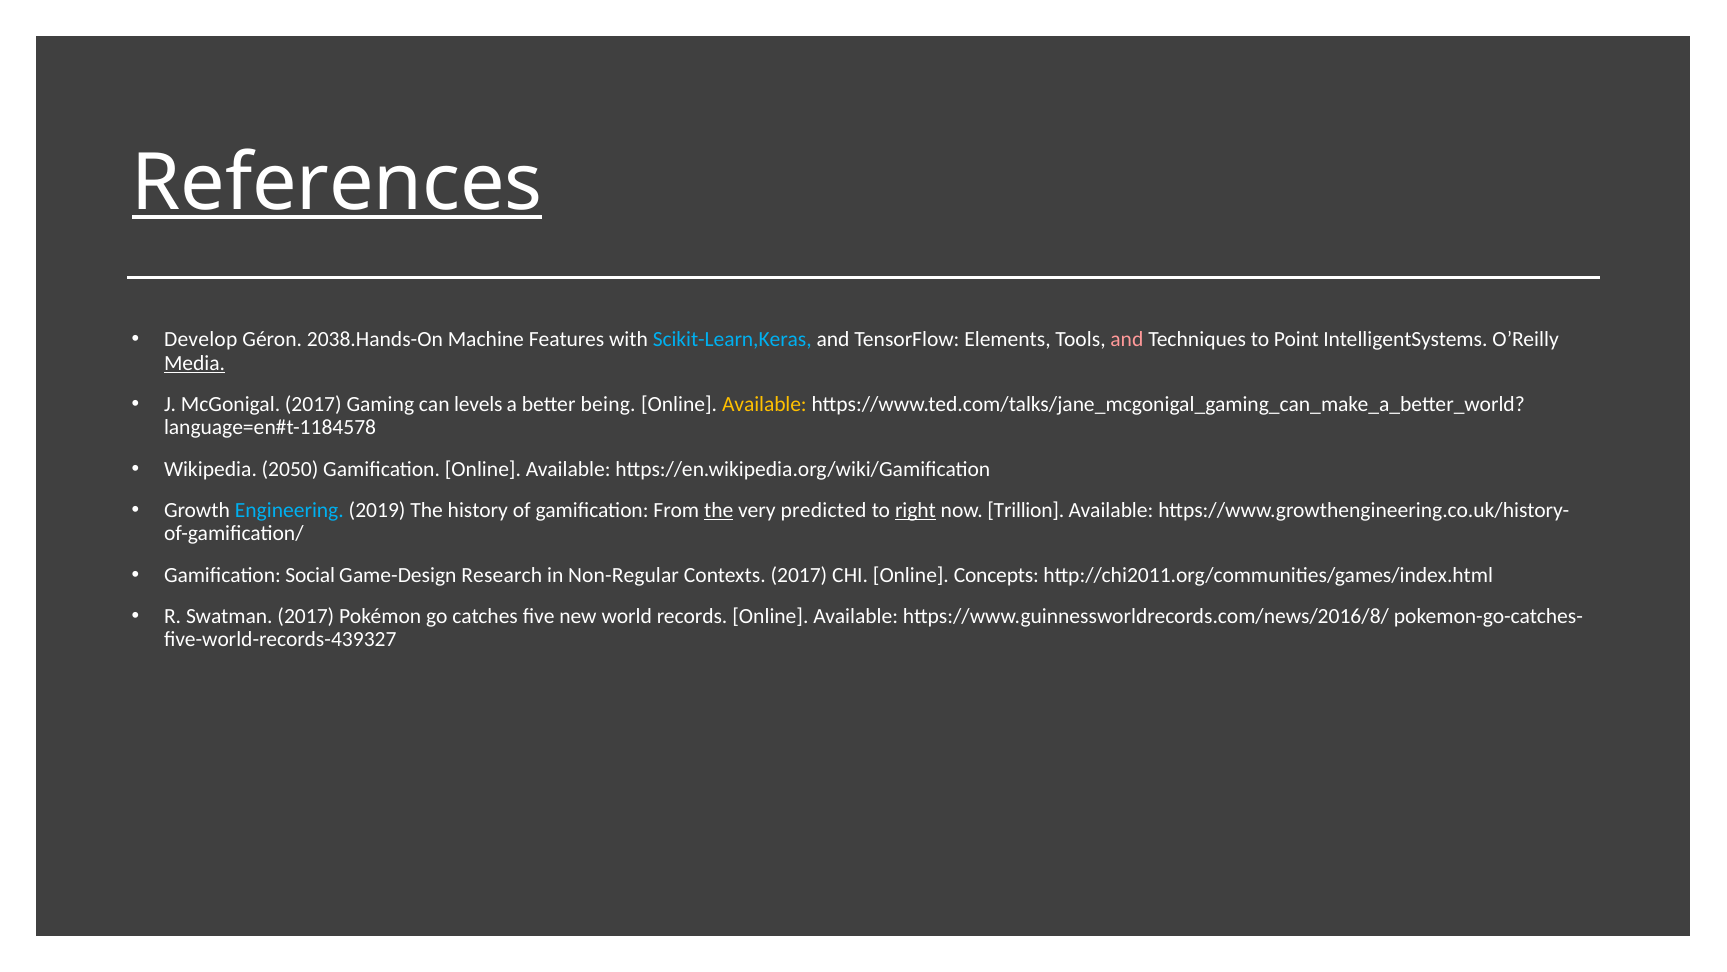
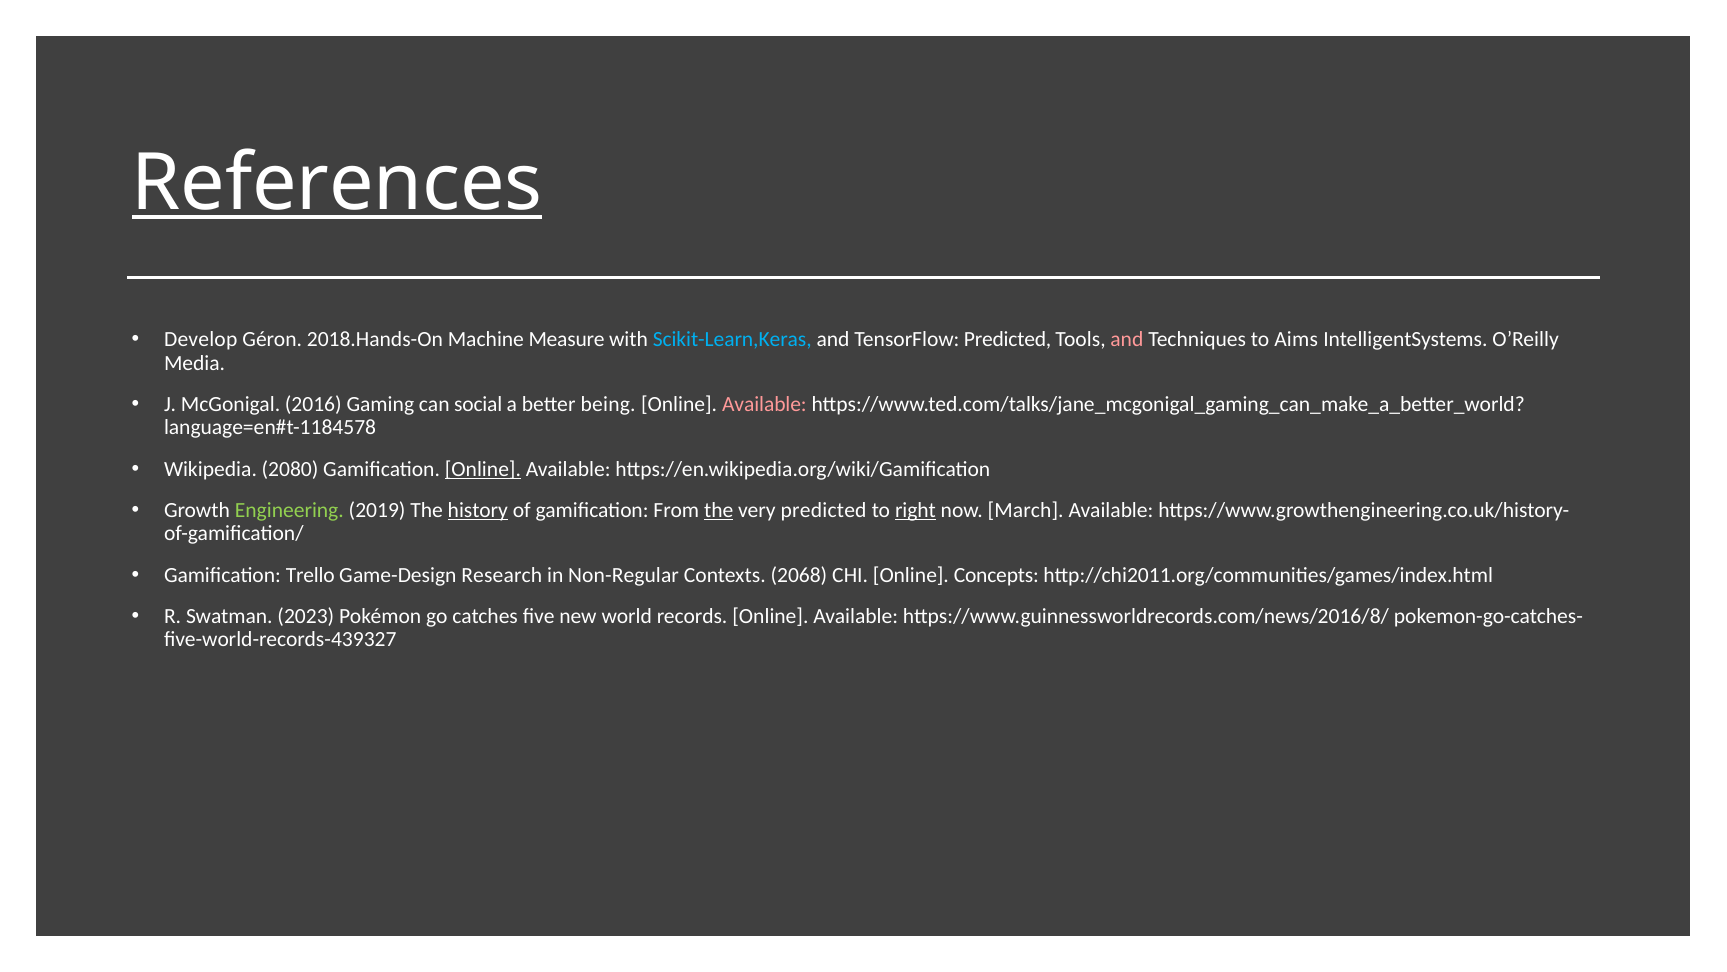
2038.Hands-On: 2038.Hands-On -> 2018.Hands-On (375, 339)
Features: Features -> Measure (567, 339)
TensorFlow Elements: Elements -> Predicted (1008, 339)
Point: Point -> Aims (1296, 339)
Media underline: present -> none (195, 363)
McGonigal 2017: 2017 -> 2016 (313, 404)
levels: levels -> social (478, 404)
Available colour: yellow -> pink (764, 404)
2050: 2050 -> 2080 (290, 469)
Online underline: none -> present (483, 469)
Engineering colour: light blue -> light green (289, 510)
history underline: none -> present (478, 510)
Trillion: Trillion -> March (1026, 510)
Social: Social -> Trello (310, 575)
Contexts 2017: 2017 -> 2068 (799, 575)
Swatman 2017: 2017 -> 2023 (306, 616)
